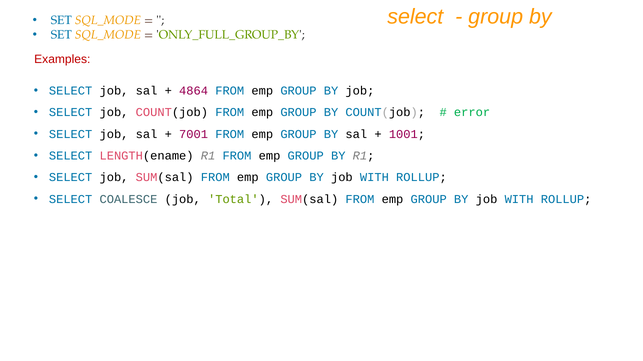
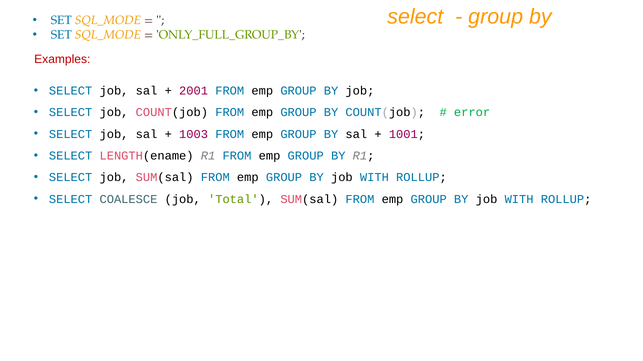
4864: 4864 -> 2001 (194, 91)
7001: 7001 -> 1003 (194, 134)
